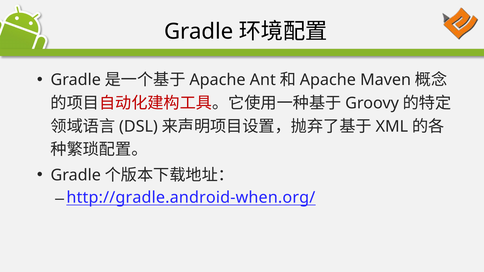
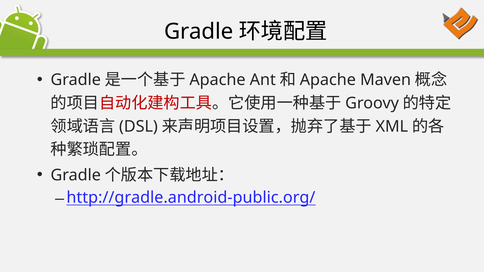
http://gradle.android-when.org/: http://gradle.android-when.org/ -> http://gradle.android-public.org/ (191, 198)
